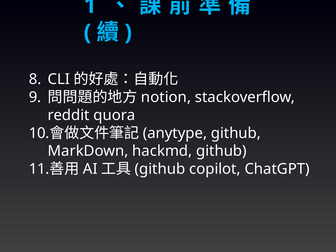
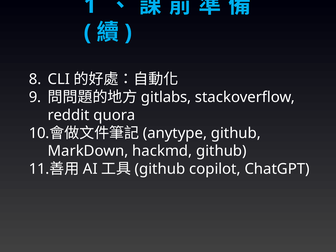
notion: notion -> gitlabs (166, 97)
